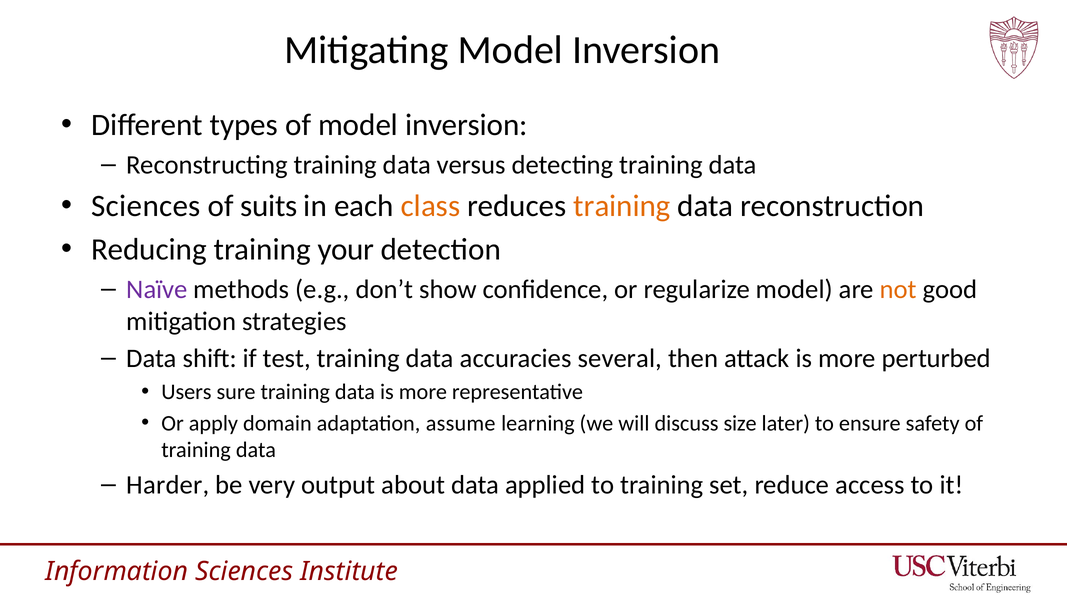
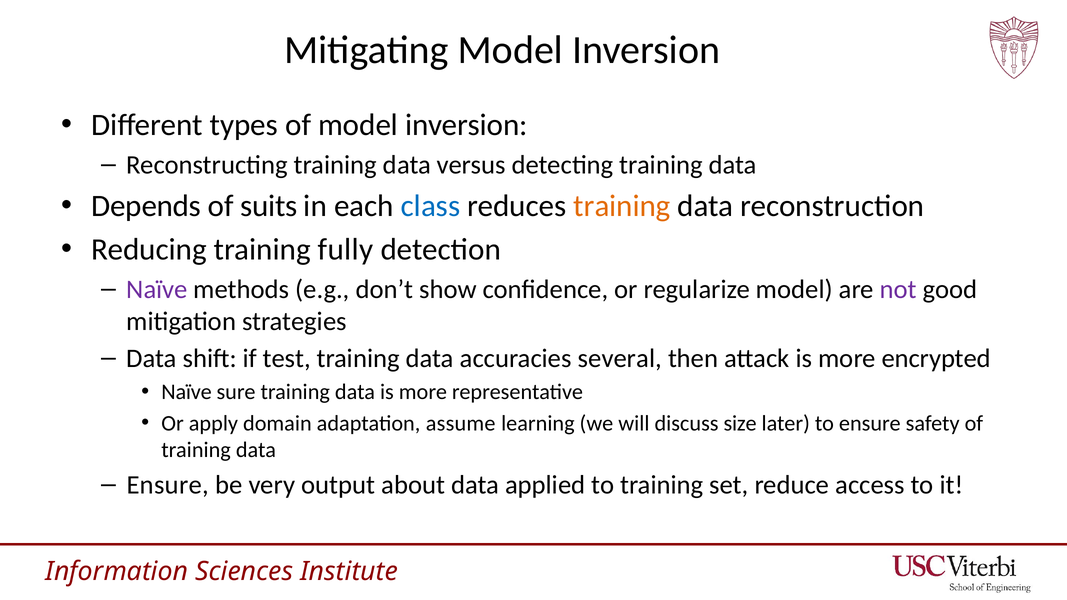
Sciences: Sciences -> Depends (146, 206)
class colour: orange -> blue (431, 206)
your: your -> fully (346, 250)
not colour: orange -> purple (898, 289)
perturbed: perturbed -> encrypted (936, 359)
Users: Users -> Naïve (187, 392)
Harder: Harder -> Ensure (168, 485)
